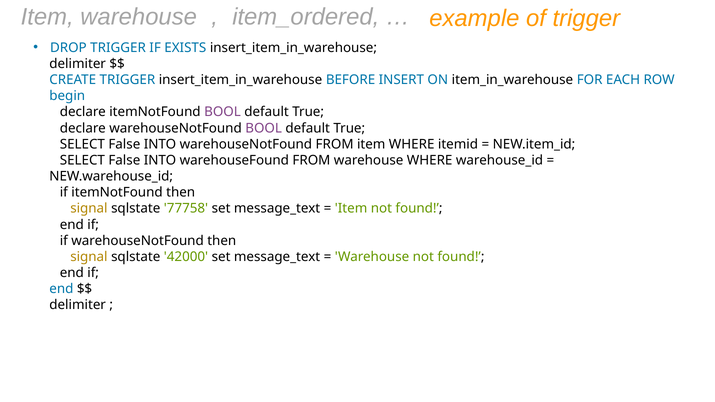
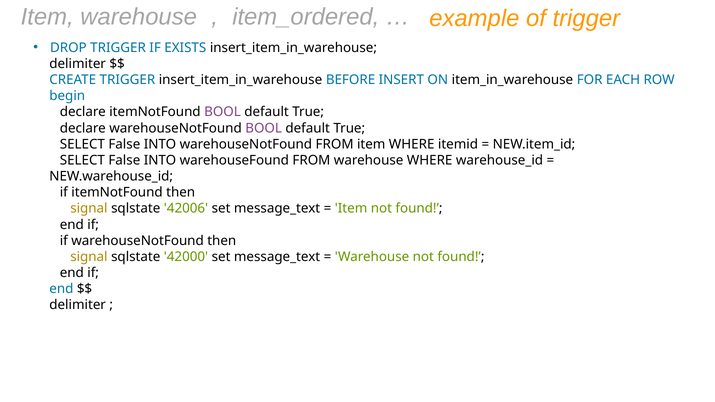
77758: 77758 -> 42006 (186, 209)
